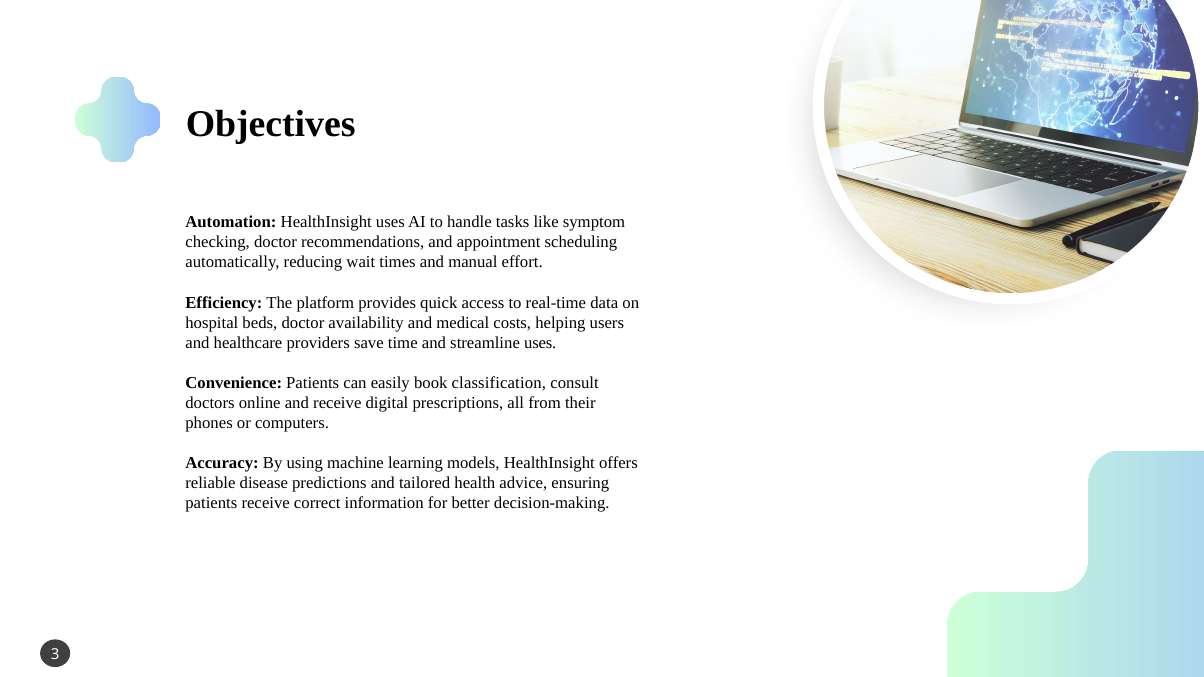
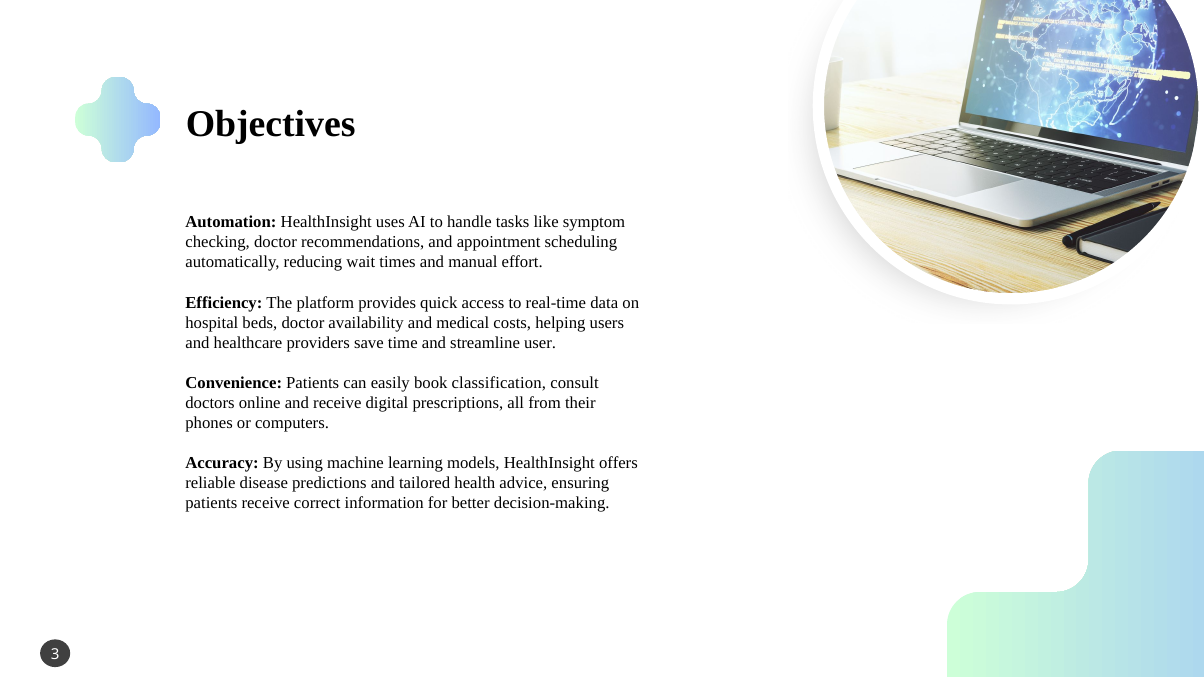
streamline uses: uses -> user (540, 343)
